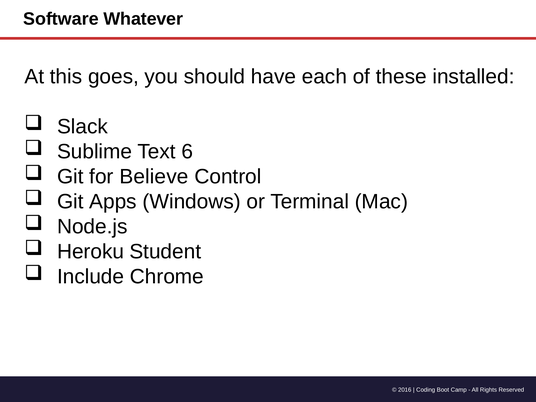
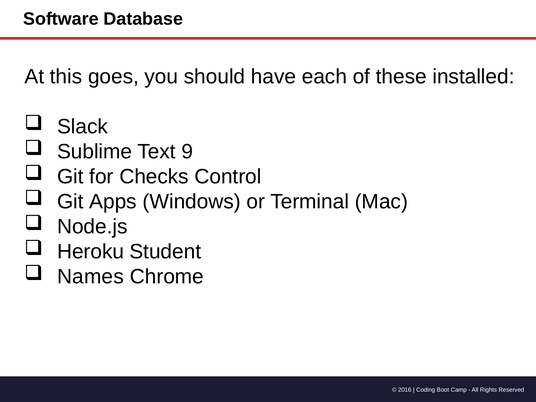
Whatever: Whatever -> Database (143, 19)
6: 6 -> 9 (187, 152)
Believe: Believe -> Checks (154, 177)
Include: Include -> Names (90, 277)
